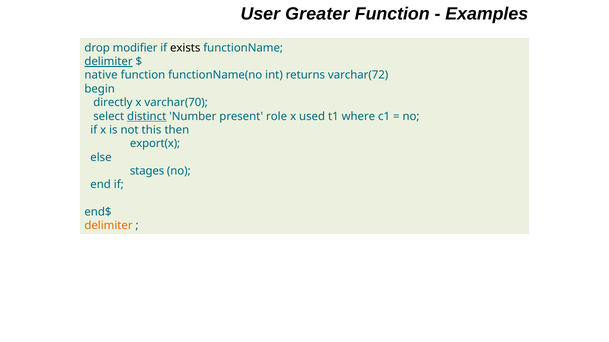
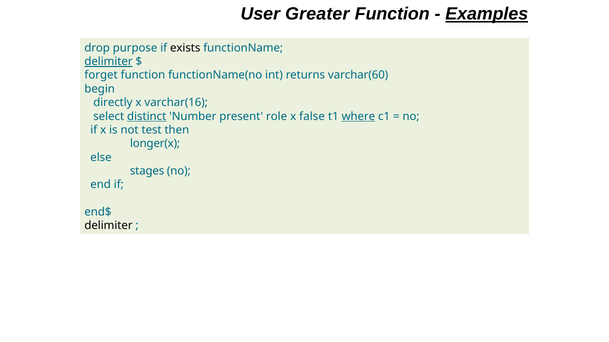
Examples underline: none -> present (487, 14)
modifier: modifier -> purpose (135, 48)
native: native -> forget (101, 75)
varchar(72: varchar(72 -> varchar(60 (358, 75)
varchar(70: varchar(70 -> varchar(16 (176, 103)
used: used -> false (312, 116)
where underline: none -> present (358, 116)
this: this -> test (152, 130)
export(x: export(x -> longer(x (155, 144)
delimiter colour: orange -> black (109, 226)
